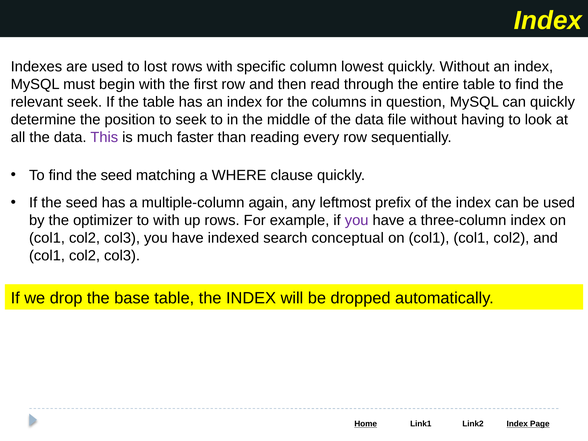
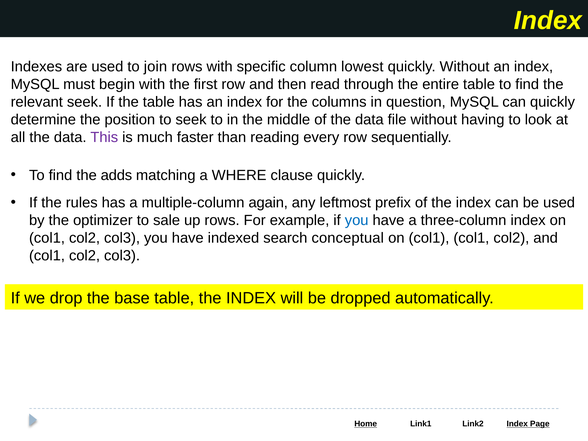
lost: lost -> join (155, 67)
find the seed: seed -> adds (116, 175)
If the seed: seed -> rules (82, 203)
to with: with -> sale (167, 220)
you colour: purple -> blue (357, 220)
